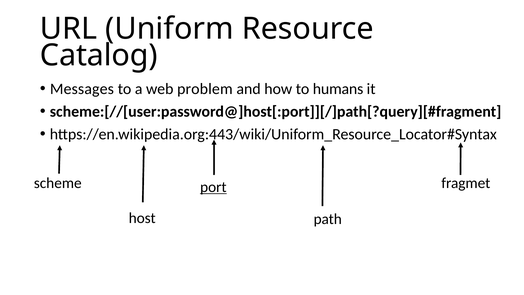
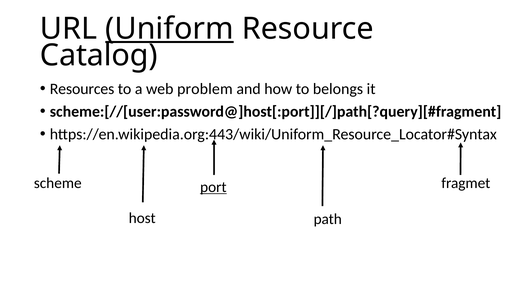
Uniform underline: none -> present (170, 29)
Messages: Messages -> Resources (82, 89)
humans: humans -> belongs (338, 89)
